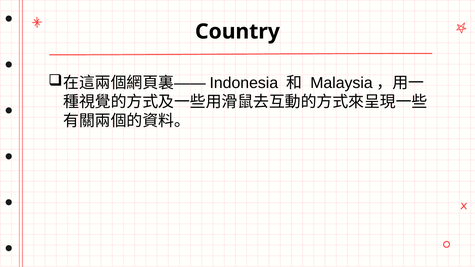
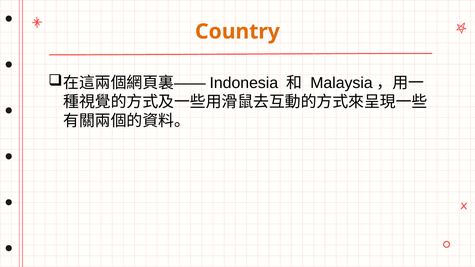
Country colour: black -> orange (237, 32)
